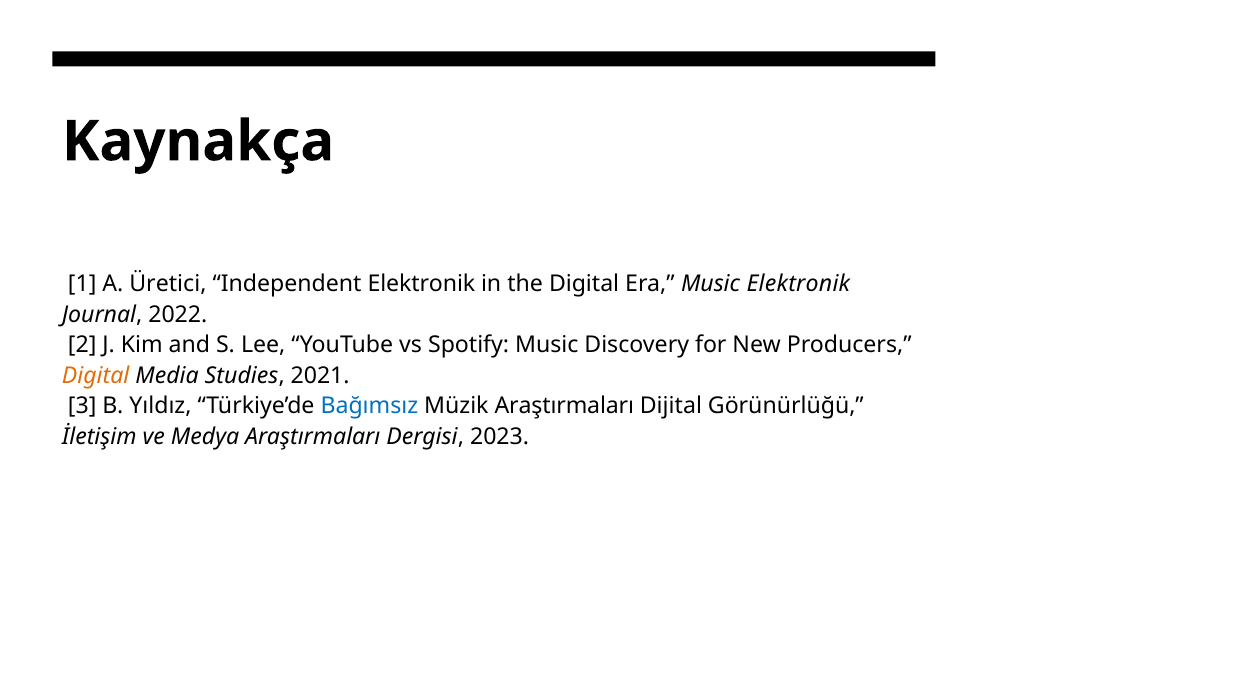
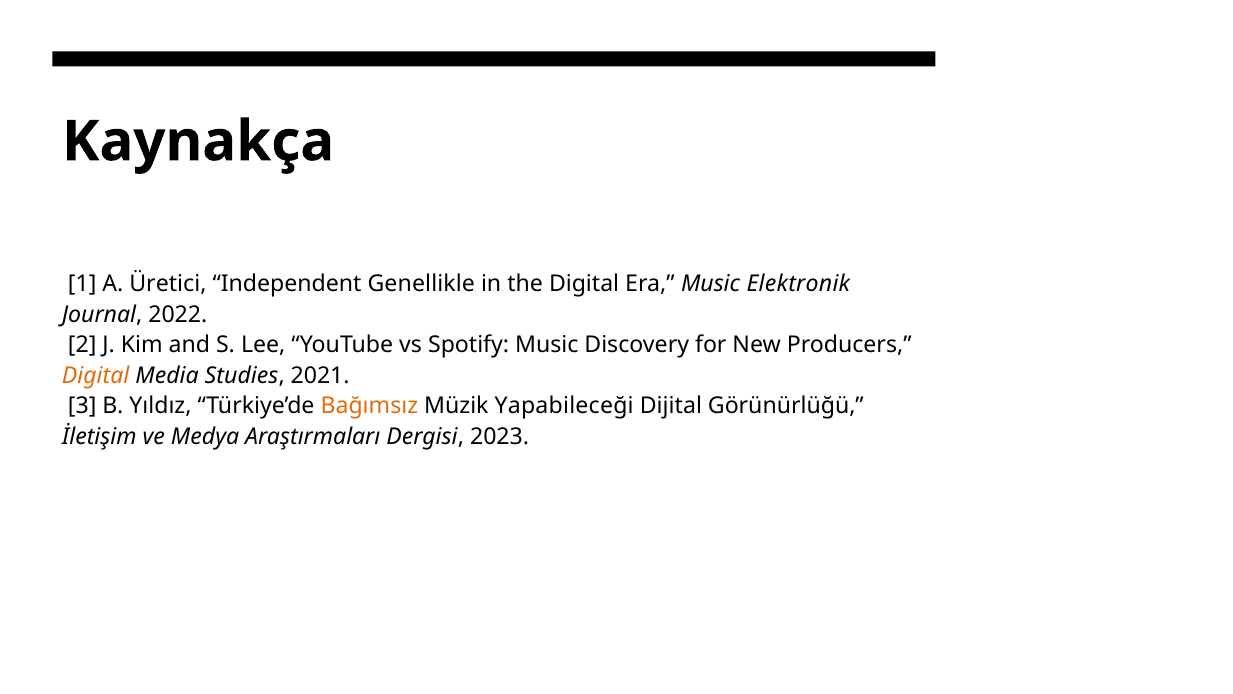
Independent Elektronik: Elektronik -> Genellikle (421, 284)
Bağımsız colour: blue -> orange (369, 406)
Müzik Araştırmaları: Araştırmaları -> Yapabileceği (564, 406)
